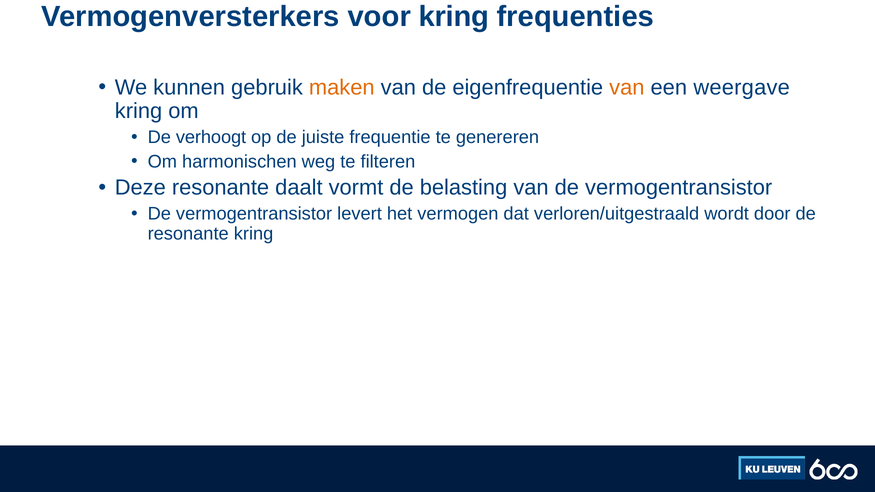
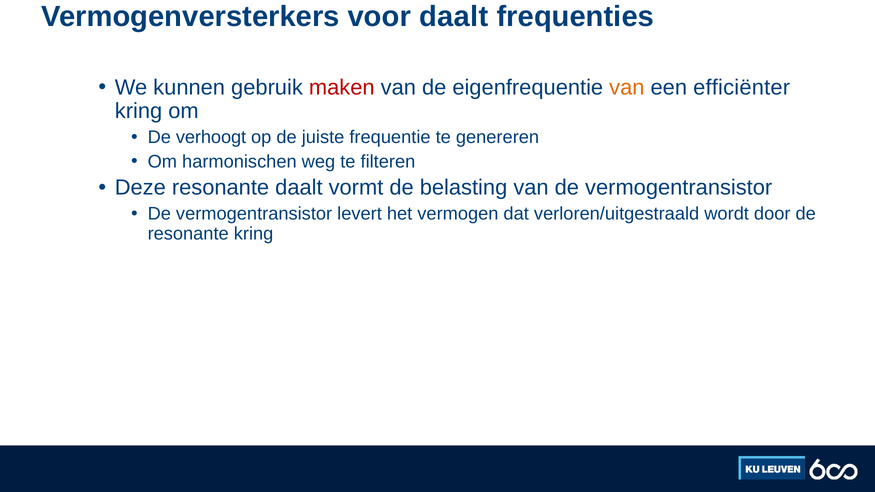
voor kring: kring -> daalt (454, 17)
maken colour: orange -> red (342, 88)
weergave: weergave -> efficiënter (742, 88)
